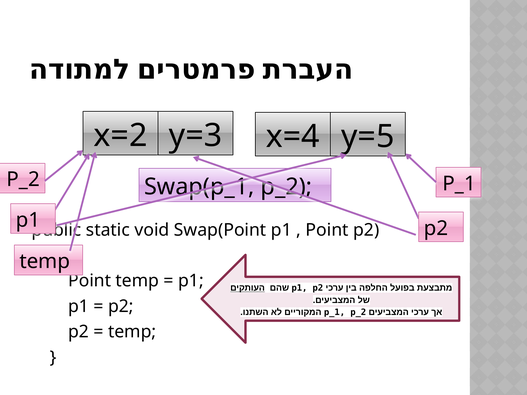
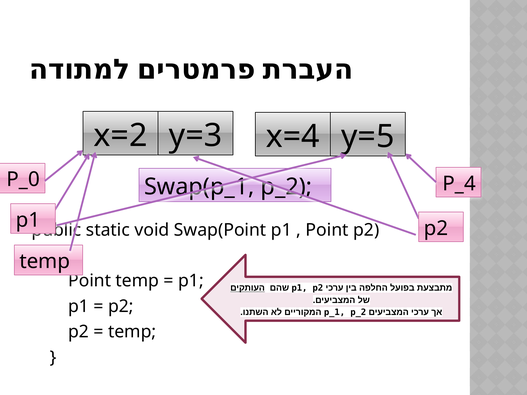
P_2: P_2 -> P_0 (23, 180)
P_1: P_1 -> P_4 (459, 184)
